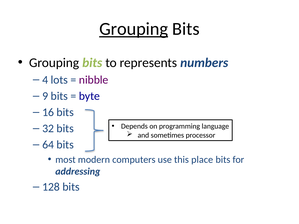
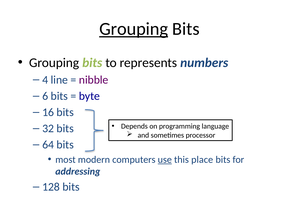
lots: lots -> line (59, 80)
9: 9 -> 6 (45, 96)
use underline: none -> present (165, 160)
